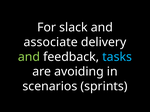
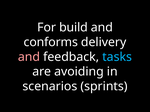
slack: slack -> build (73, 28)
associate: associate -> conforms (51, 42)
and colour: light green -> pink (29, 57)
